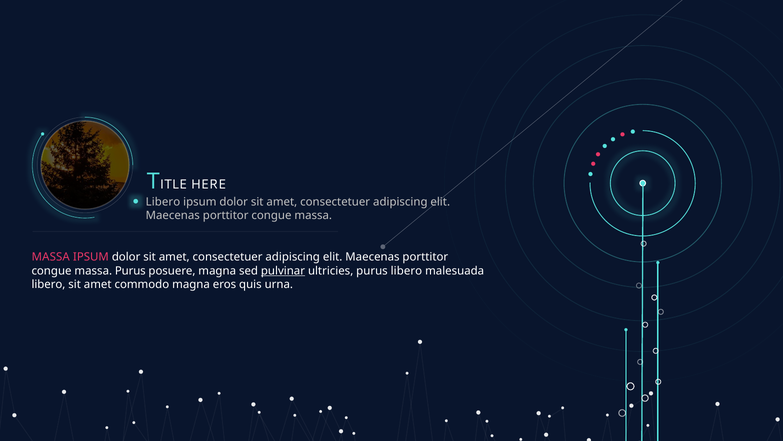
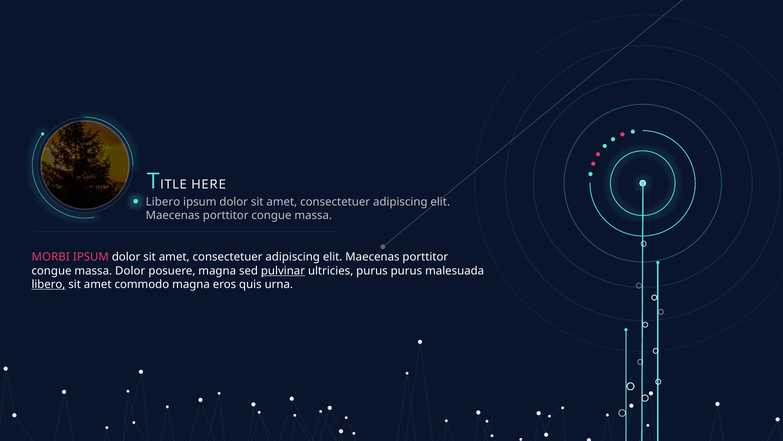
MASSA: MASSA -> MORBI (51, 257)
massa Purus: Purus -> Dolor (130, 270)
purus libero: libero -> purus (406, 270)
libero underline: none -> present (48, 284)
